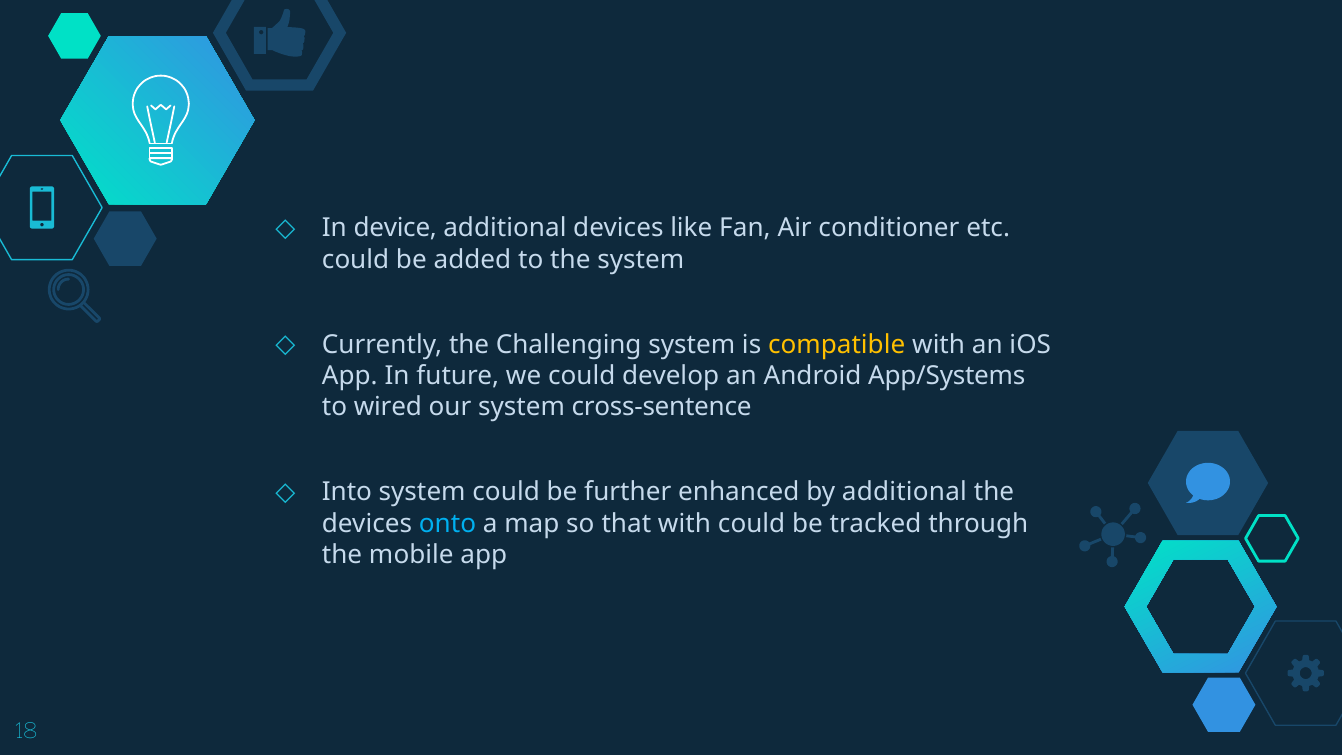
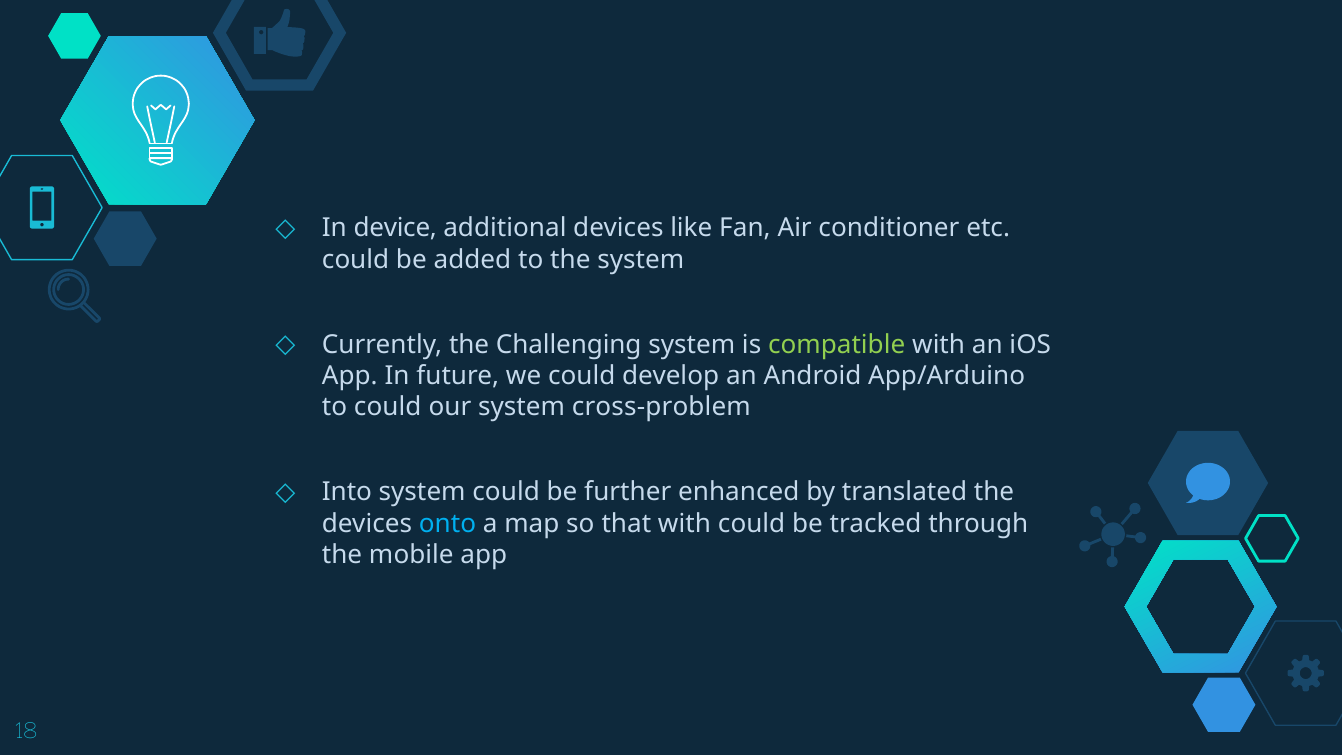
compatible colour: yellow -> light green (837, 345)
App/Systems: App/Systems -> App/Arduino (947, 376)
to wired: wired -> could (388, 407)
cross-sentence: cross-sentence -> cross-problem (661, 407)
by additional: additional -> translated (905, 492)
